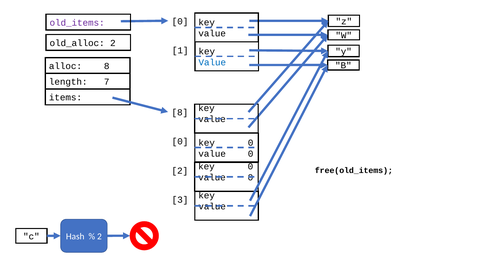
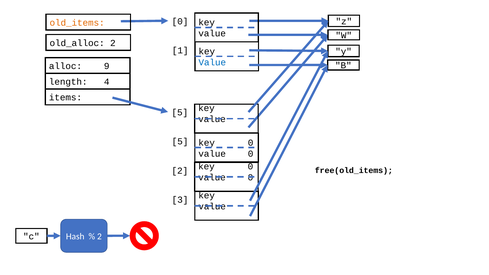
old_items colour: purple -> orange (77, 23)
alloc 8: 8 -> 9 (107, 66)
7: 7 -> 4 (107, 82)
8: 8 -> 5 (180, 113)
0: 0 -> 5 (180, 142)
